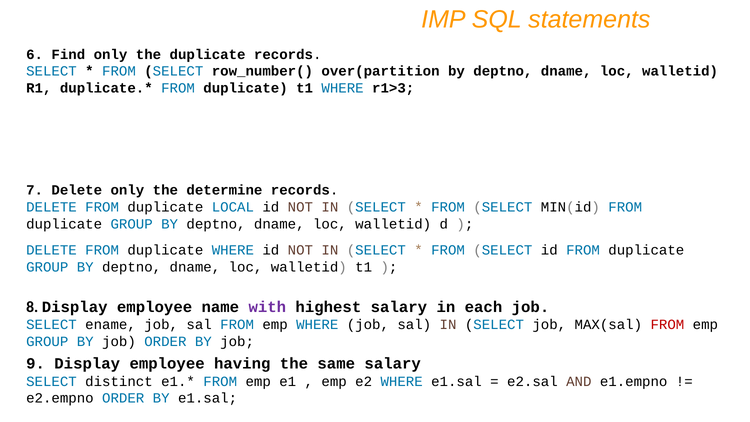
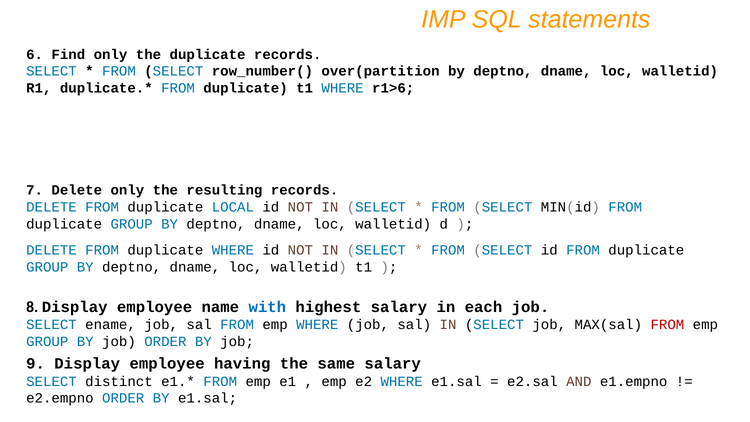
r1>3: r1>3 -> r1>6 (393, 88)
determine: determine -> resulting (224, 190)
with colour: purple -> blue (267, 307)
